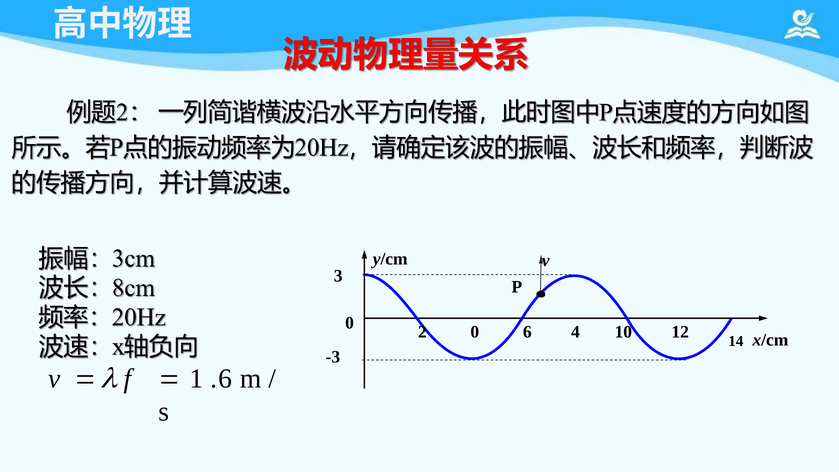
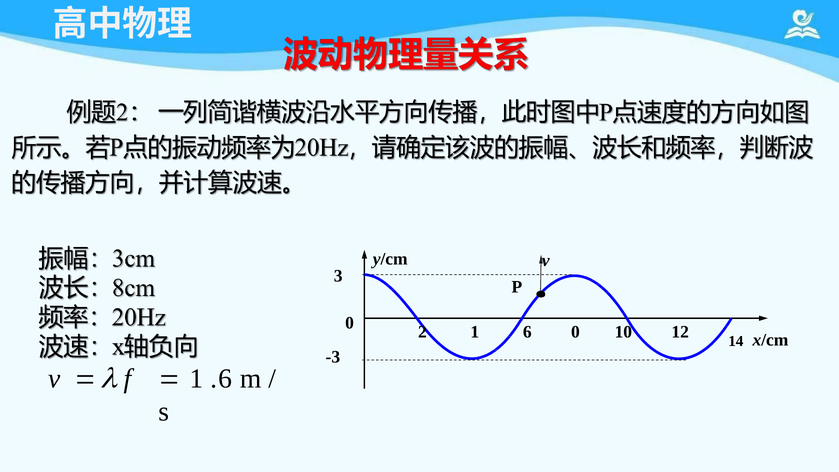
2 0: 0 -> 1 (475, 332)
6 4: 4 -> 0 (575, 332)
